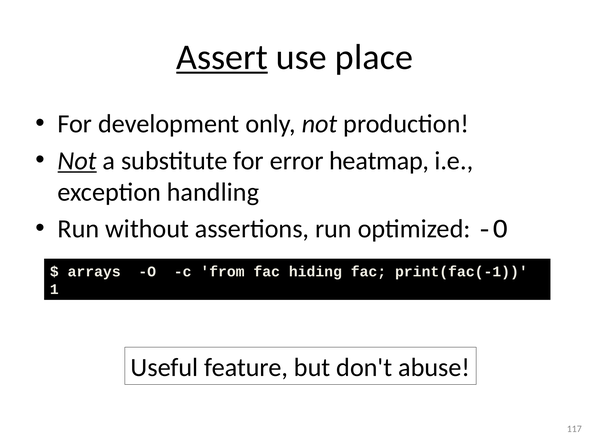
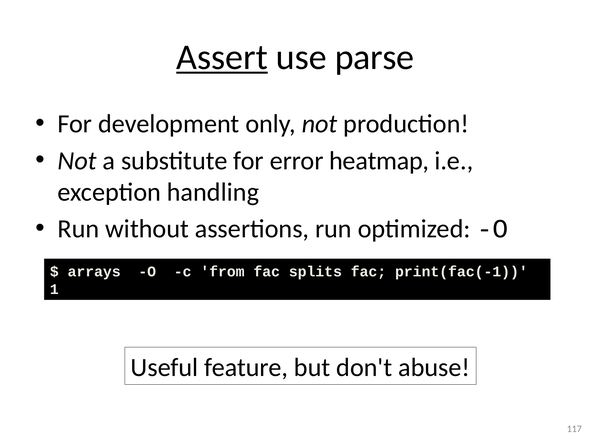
place: place -> parse (374, 57)
Not underline: present -> none (77, 160)
hiding: hiding -> splits (315, 271)
